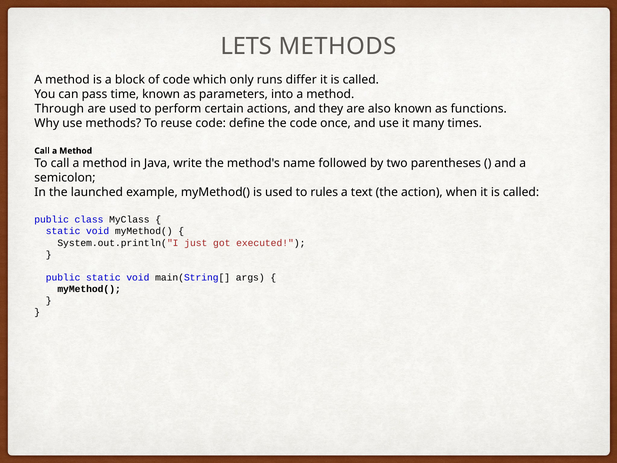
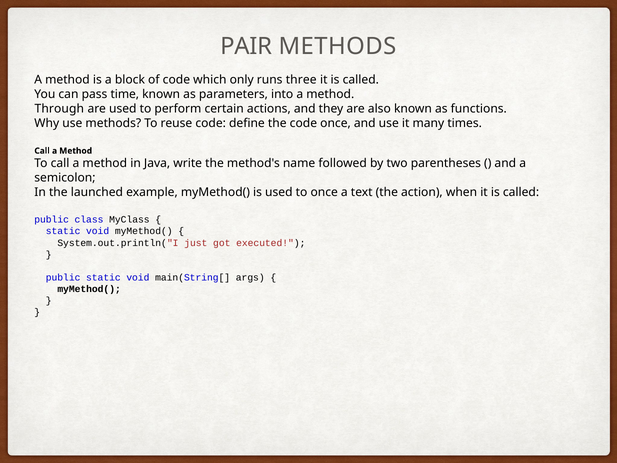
LETS: LETS -> PAIR (246, 46)
differ: differ -> three (301, 80)
to rules: rules -> once (324, 192)
